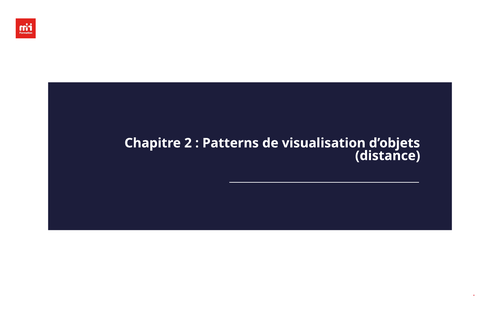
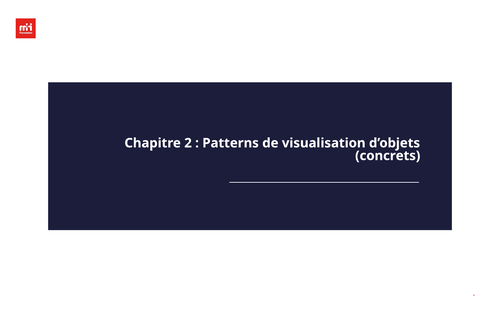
distance: distance -> concrets (388, 156)
